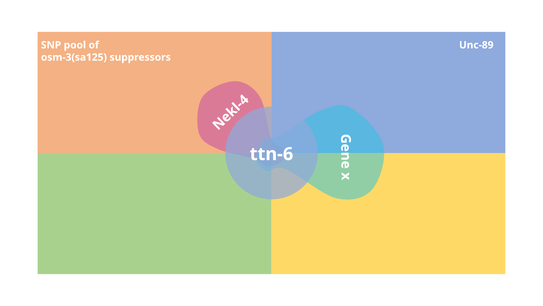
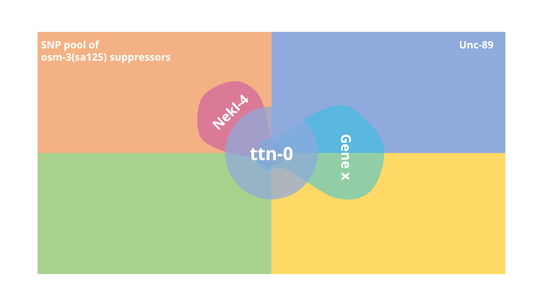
ttn-6: ttn-6 -> ttn-0 (271, 154)
